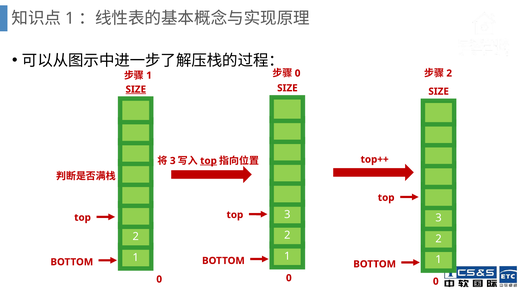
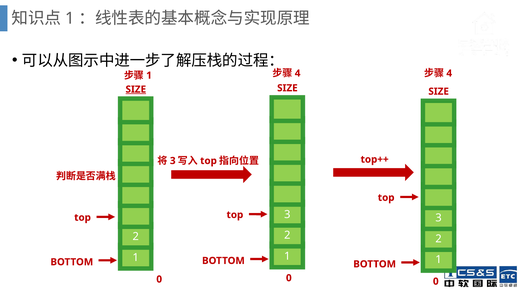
0: 0 -> 4 (298, 73)
2: 2 -> 4 (449, 73)
top underline: present -> none (209, 161)
